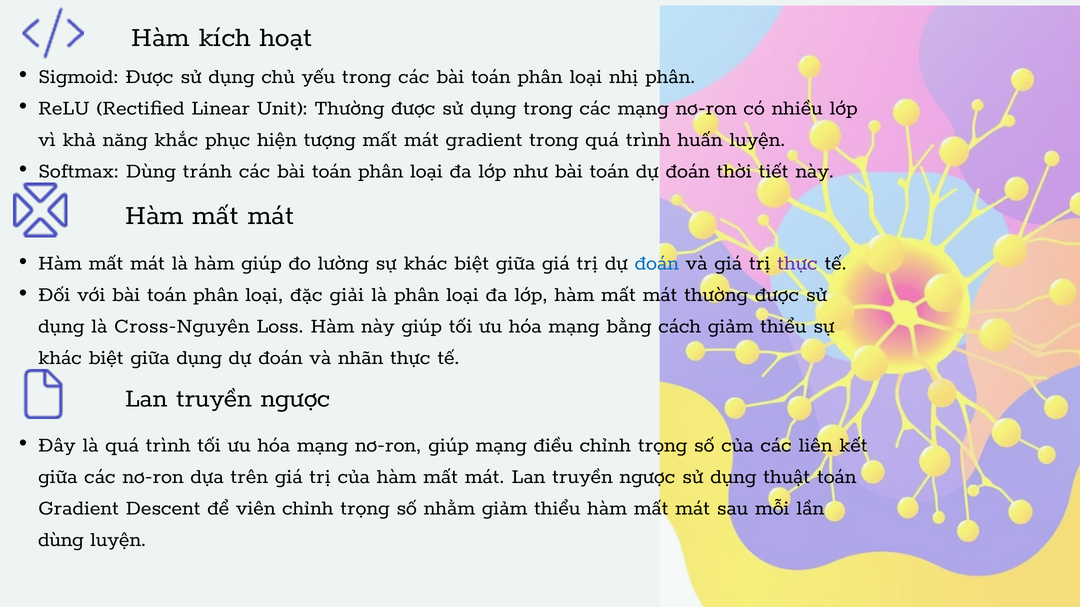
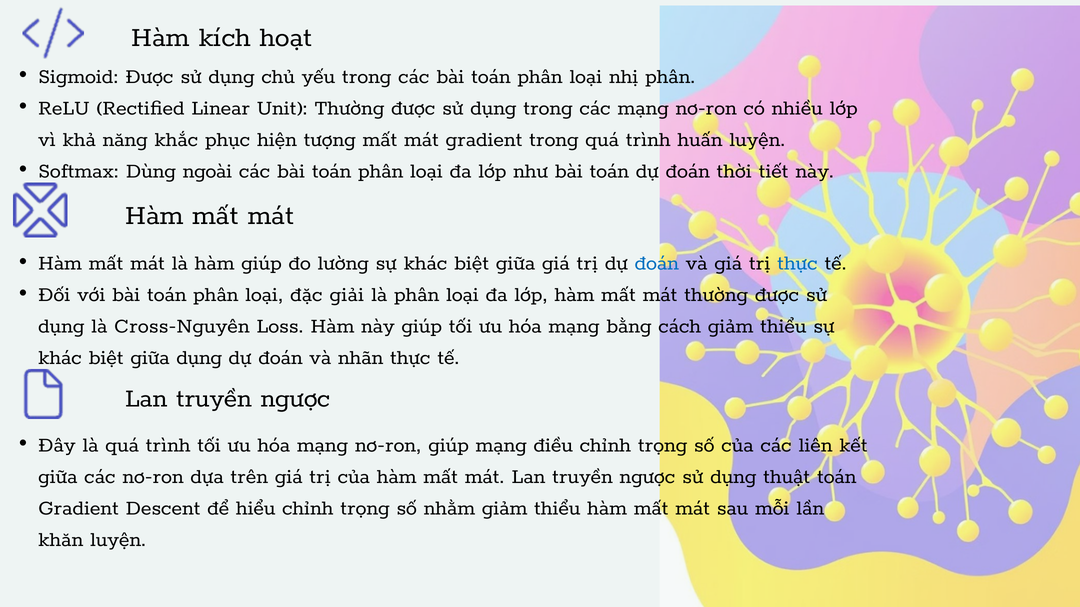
tránh: tránh -> ngoài (207, 170)
thực colour: purple -> blue (797, 263)
viên: viên -> hiểu (256, 508)
dùng: dùng -> khăn (61, 539)
